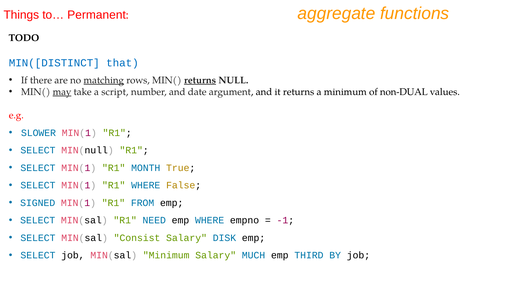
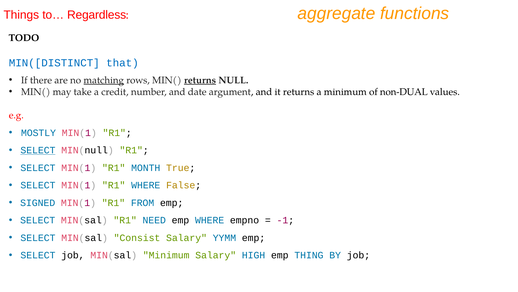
Permanent: Permanent -> Regardless (97, 15)
may underline: present -> none (62, 92)
script: script -> credit (115, 92)
SLOWER: SLOWER -> MOSTLY (38, 133)
SELECT underline: none -> present (38, 150)
DISK: DISK -> YYMM (224, 237)
MUCH: MUCH -> HIGH (254, 255)
THIRD: THIRD -> THING (309, 255)
